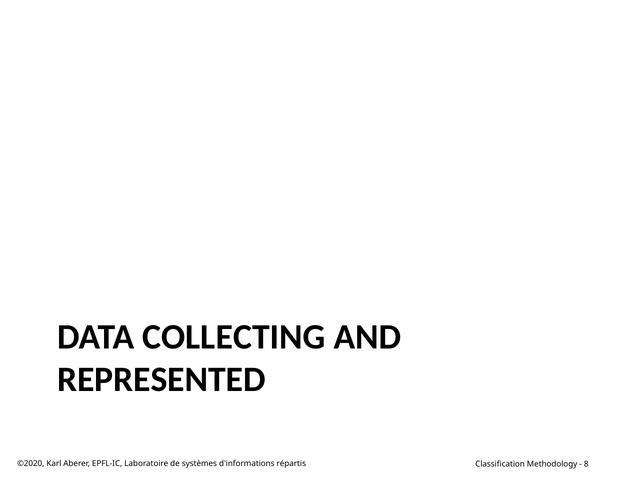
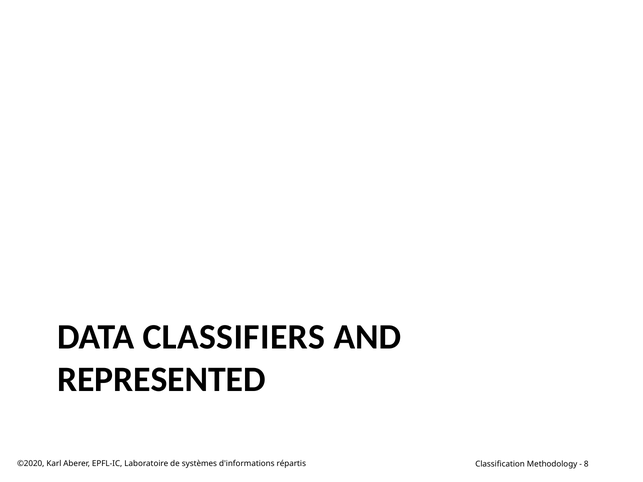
COLLECTING: COLLECTING -> CLASSIFIERS (234, 337)
